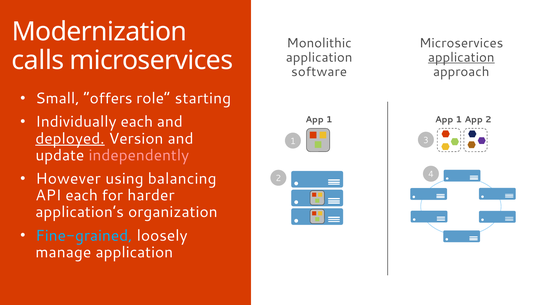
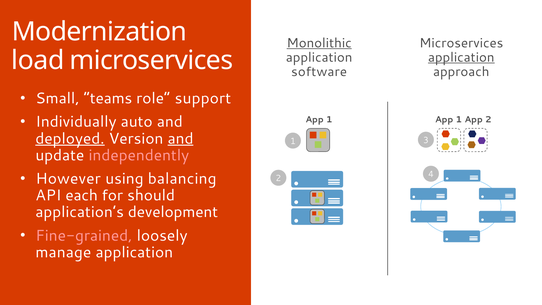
Monolithic underline: none -> present (319, 43)
calls: calls -> load (38, 60)
offers: offers -> teams (108, 98)
starting: starting -> support (203, 98)
Individually each: each -> auto (137, 122)
and underline: none -> present (181, 138)
harder: harder -> should (151, 195)
organization: organization -> development (173, 212)
Fine-grained colour: light blue -> pink (84, 235)
